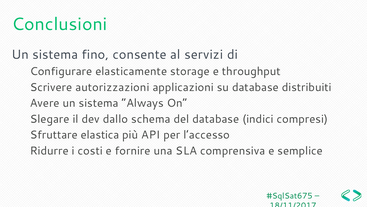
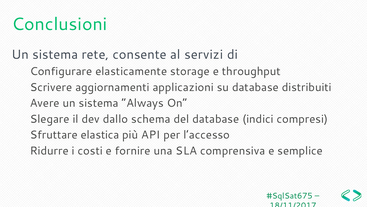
fino: fino -> rete (95, 55)
autorizzazioni: autorizzazioni -> aggiornamenti (112, 87)
